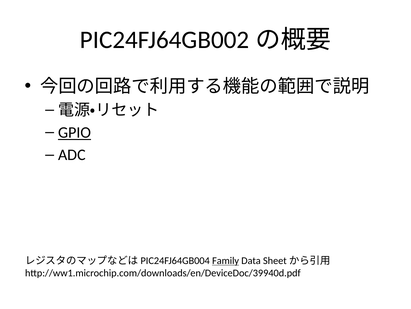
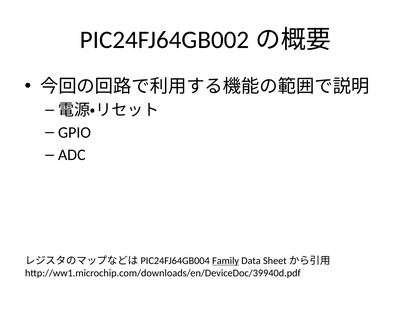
GPIO underline: present -> none (75, 132)
